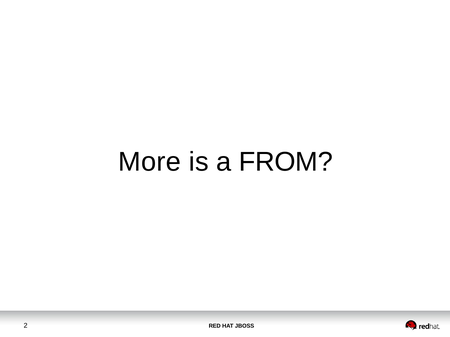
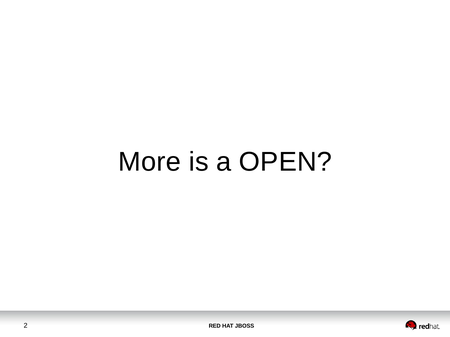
FROM: FROM -> OPEN (285, 162)
